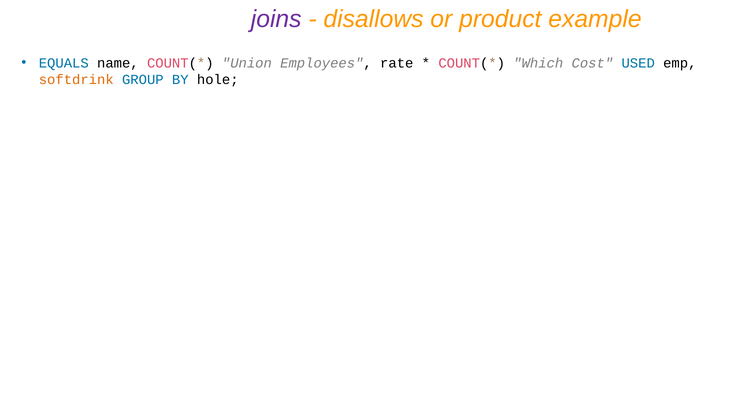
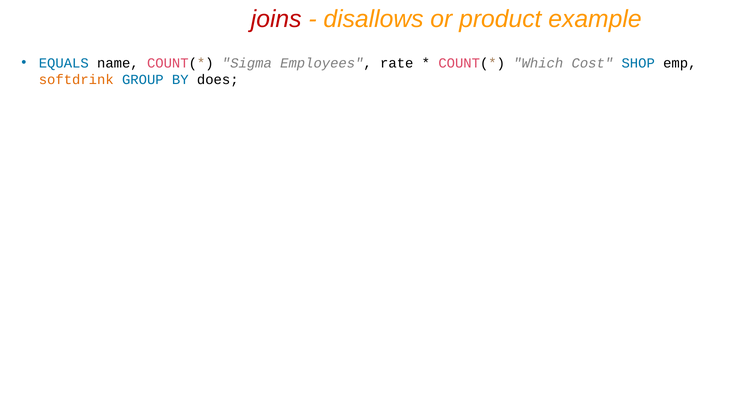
joins colour: purple -> red (276, 19)
Union: Union -> Sigma (247, 63)
USED: USED -> SHOP (638, 63)
hole: hole -> does (218, 80)
